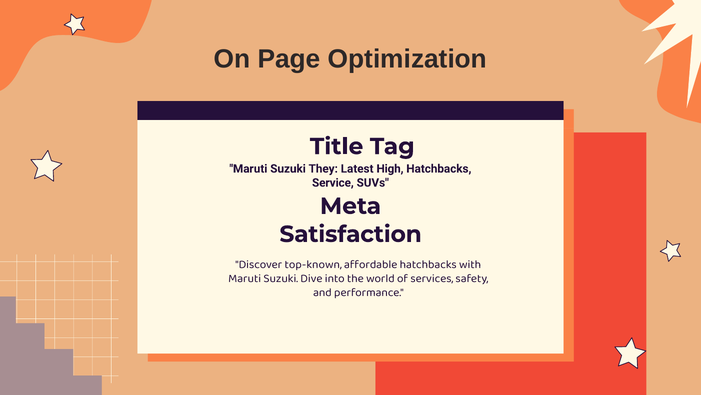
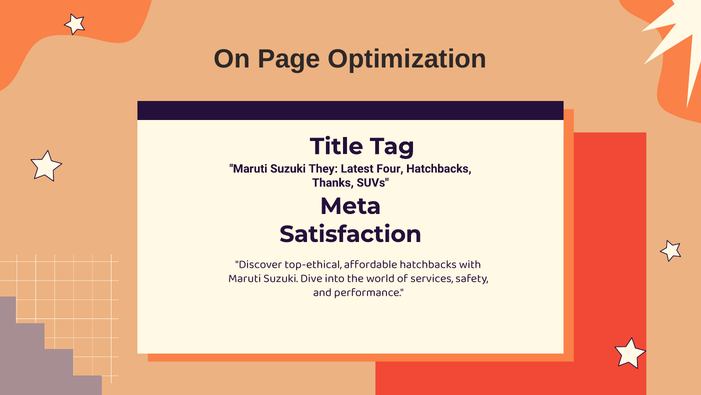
High: High -> Four (390, 168)
Service: Service -> Thanks (333, 182)
top-known: top-known -> top-ethical (313, 264)
